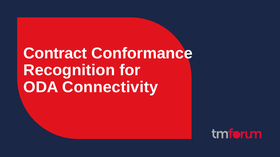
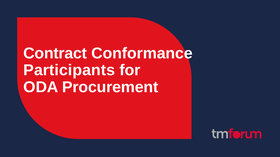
Recognition: Recognition -> Participants (69, 70)
Connectivity: Connectivity -> Procurement (110, 87)
